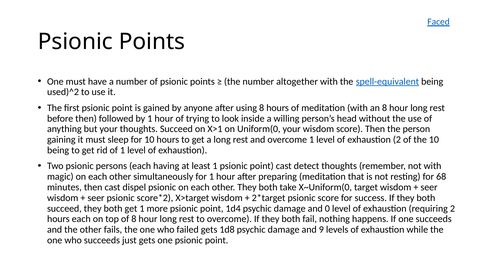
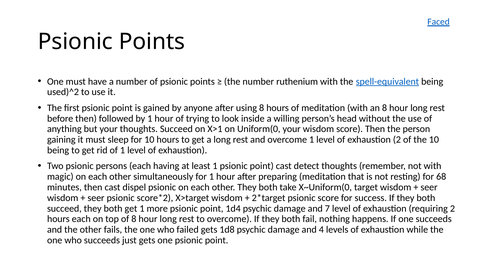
altogether: altogether -> ruthenium (297, 81)
0: 0 -> 7 (327, 208)
9: 9 -> 4 (321, 230)
